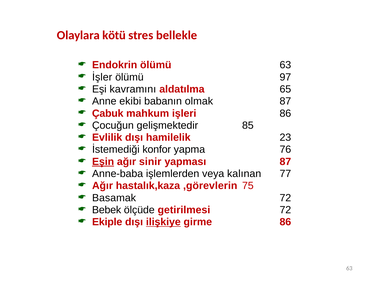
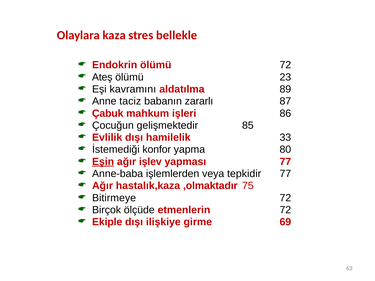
kötü: kötü -> kaza (114, 35)
ölümü 63: 63 -> 72 (285, 65)
İşler: İşler -> Ateş (102, 77)
97: 97 -> 23 (285, 77)
65: 65 -> 89 (285, 89)
ekibi: ekibi -> taciz (130, 101)
olmak: olmak -> zararlı (199, 101)
23: 23 -> 33 (285, 138)
76: 76 -> 80 (285, 150)
sinir: sinir -> işlev (150, 162)
yapması 87: 87 -> 77 (285, 162)
kalınan: kalınan -> tepkidir (244, 174)
,görevlerin: ,görevlerin -> ,olmaktadır (210, 186)
Basamak: Basamak -> Bitirmeye (114, 198)
Bebek: Bebek -> Birçok (107, 210)
getirilmesi: getirilmesi -> etmenlerin (184, 210)
ilişkiye underline: present -> none (163, 222)
girme 86: 86 -> 69 (285, 222)
